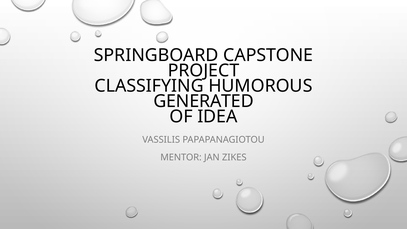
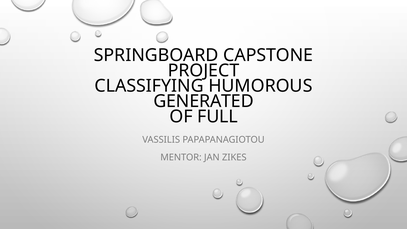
IDEA: IDEA -> FULL (217, 117)
